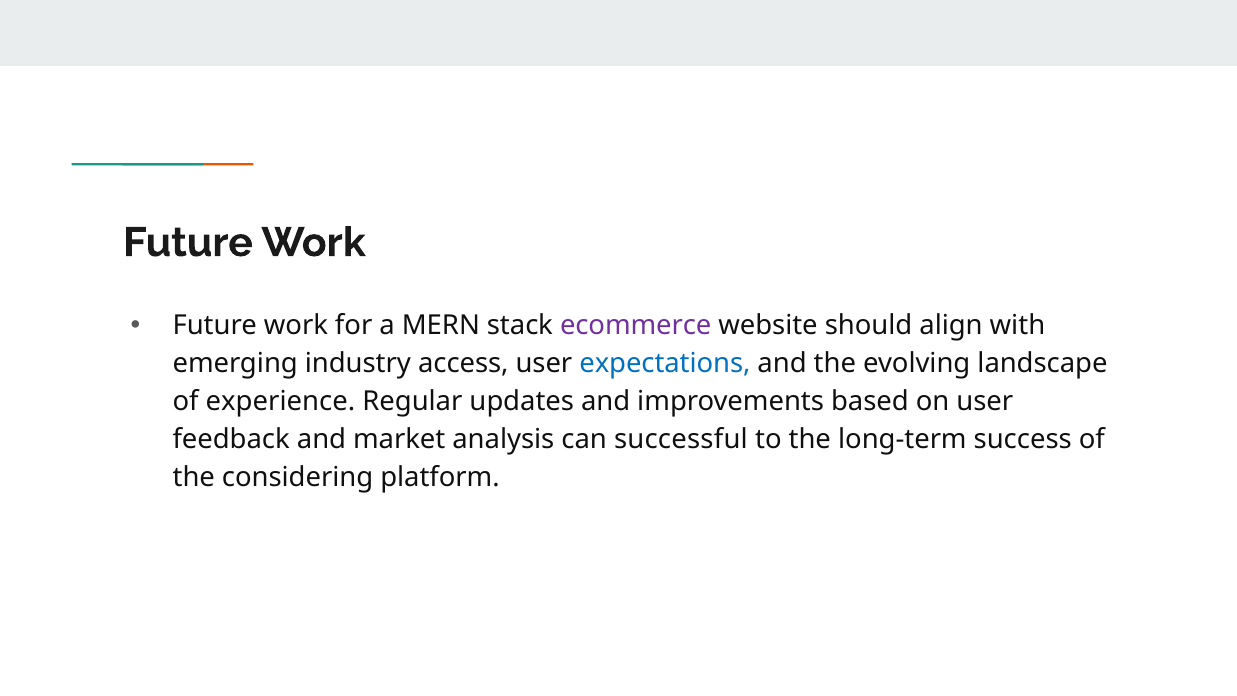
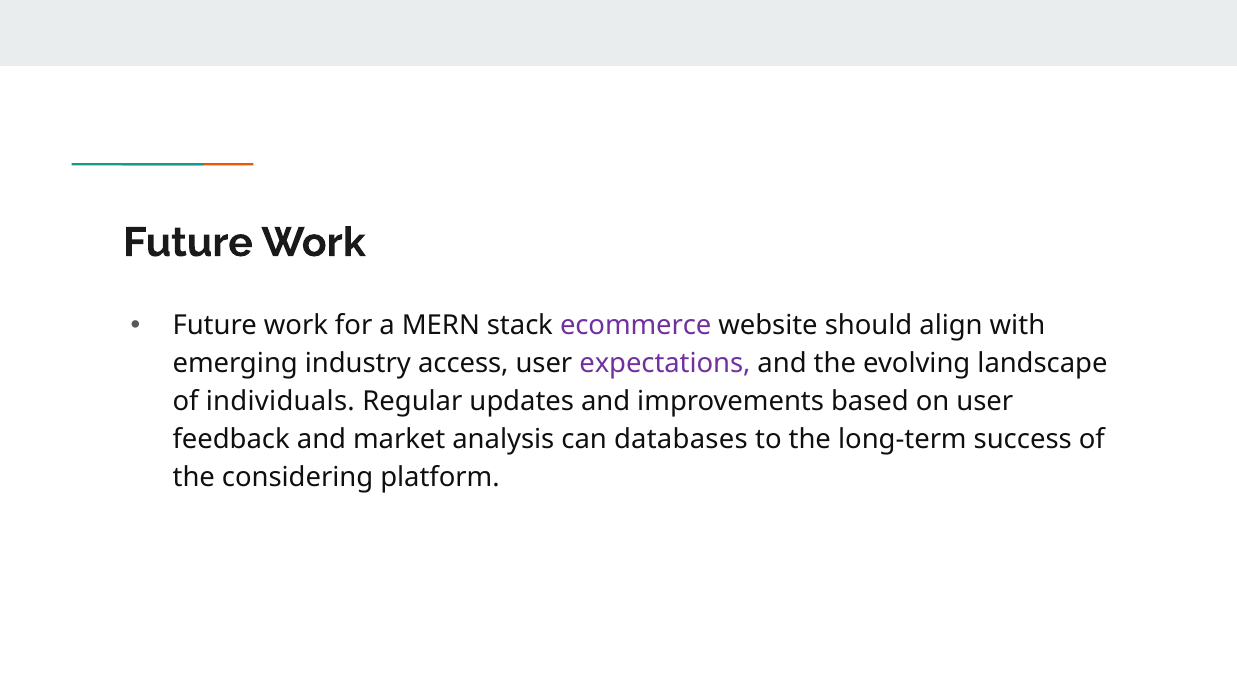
expectations colour: blue -> purple (665, 363)
experience: experience -> individuals (280, 401)
successful: successful -> databases (681, 439)
